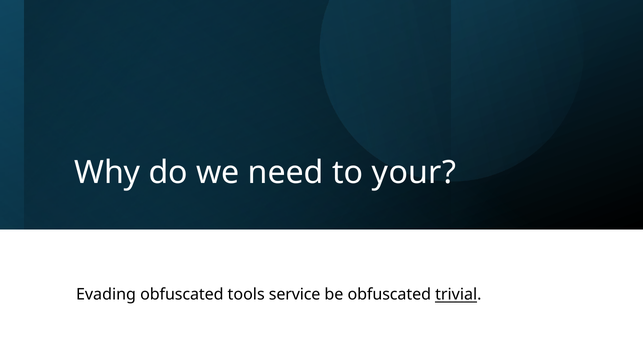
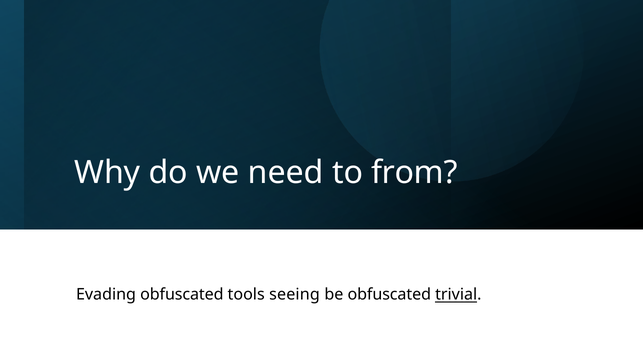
your: your -> from (414, 173)
service: service -> seeing (294, 295)
